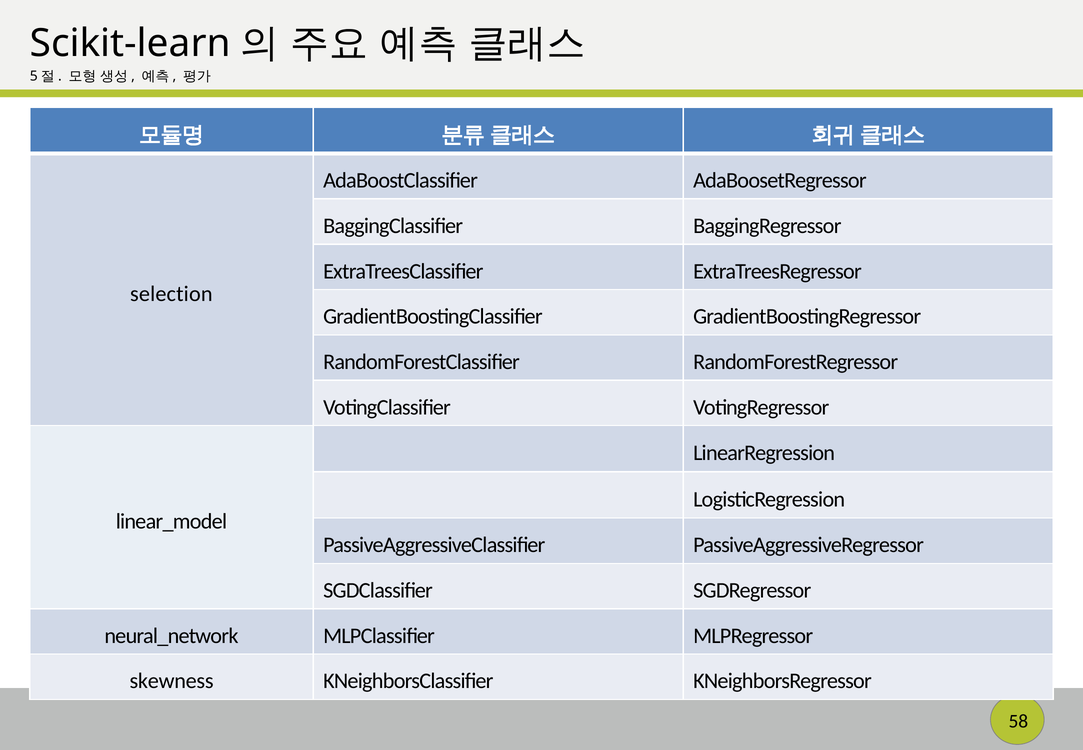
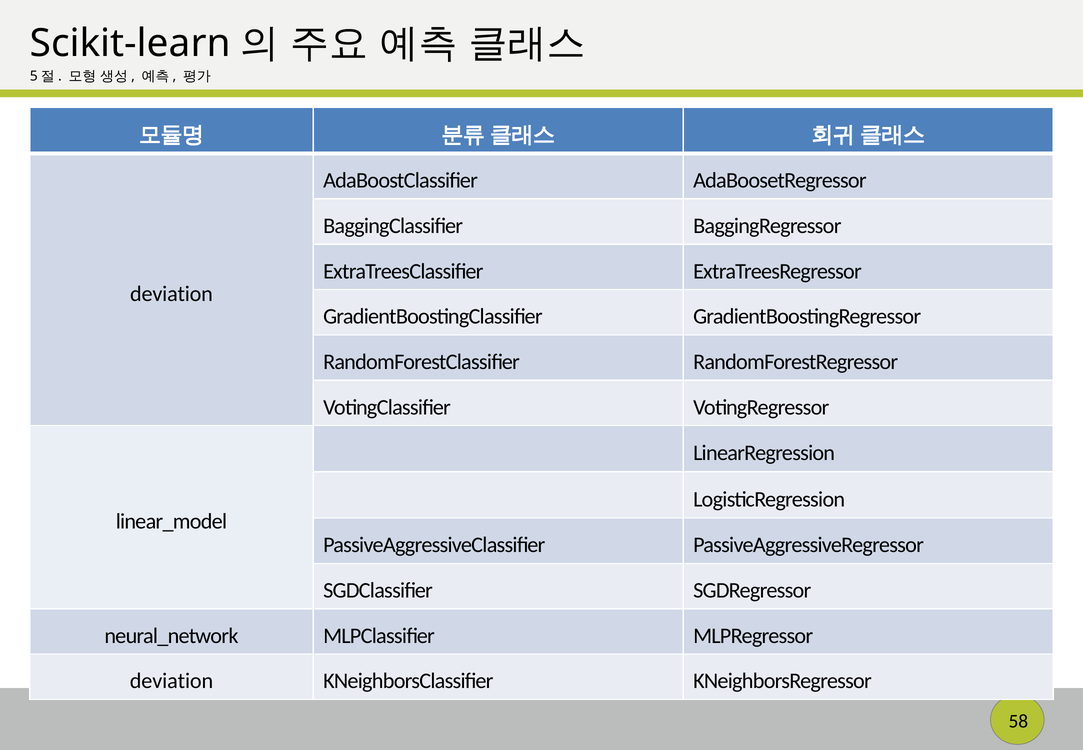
selection: selection -> deviation (171, 294)
skewness: skewness -> deviation (172, 681)
